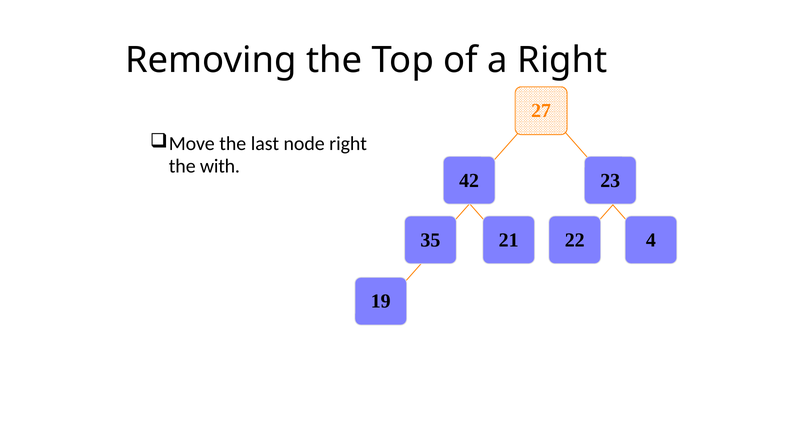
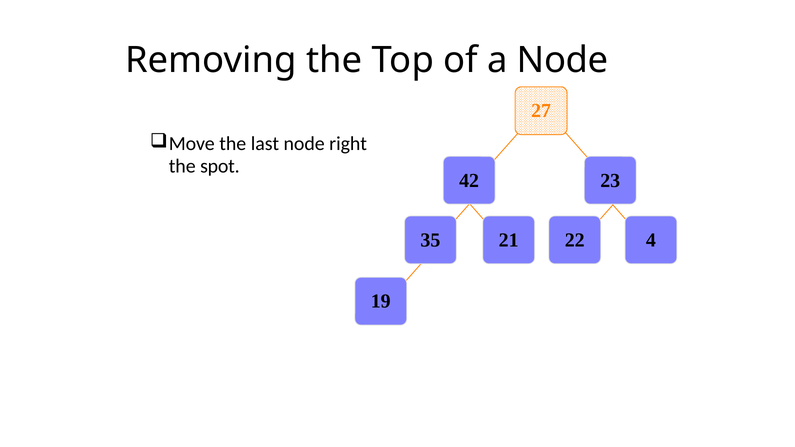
a Right: Right -> Node (563, 60)
with: with -> spot (220, 166)
